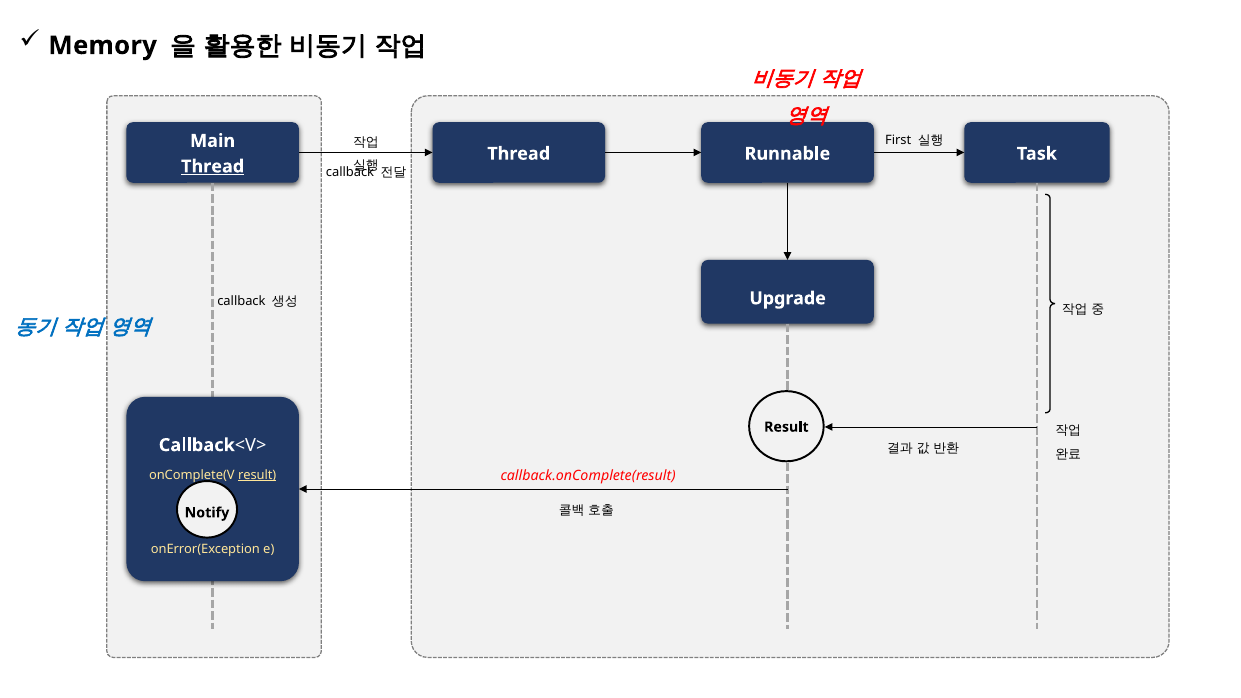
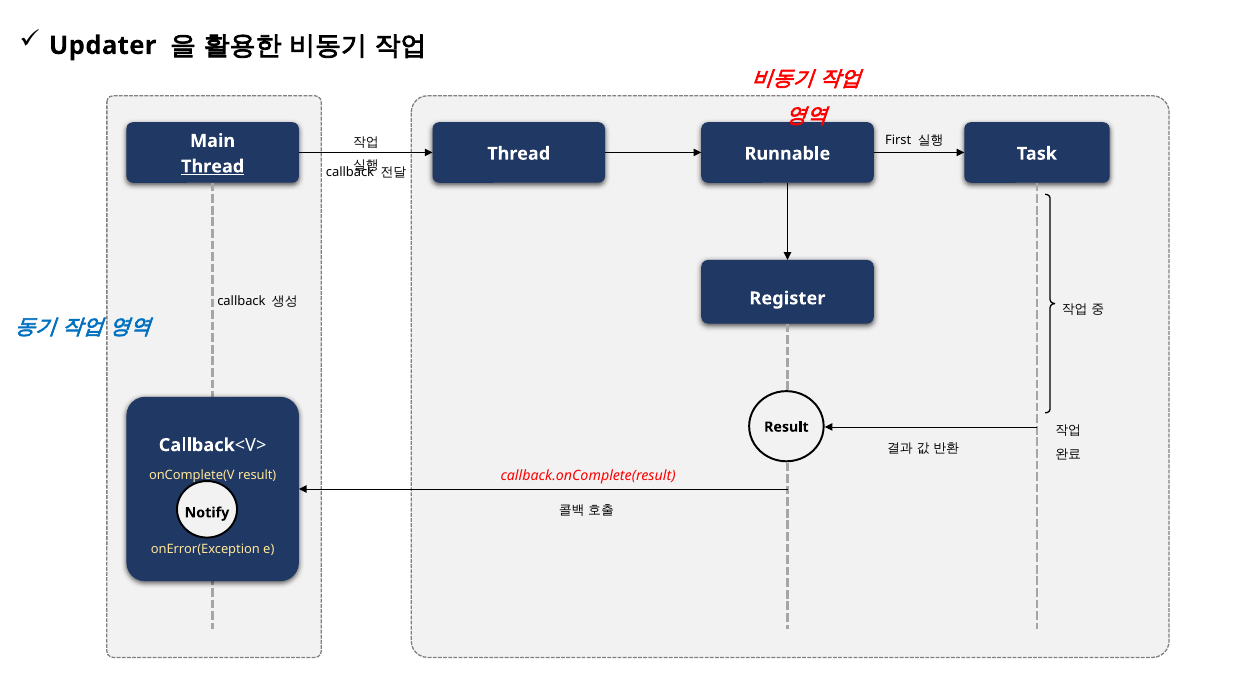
Memory: Memory -> Updater (103, 46)
Upgrade: Upgrade -> Register (787, 298)
result underline: present -> none (257, 475)
